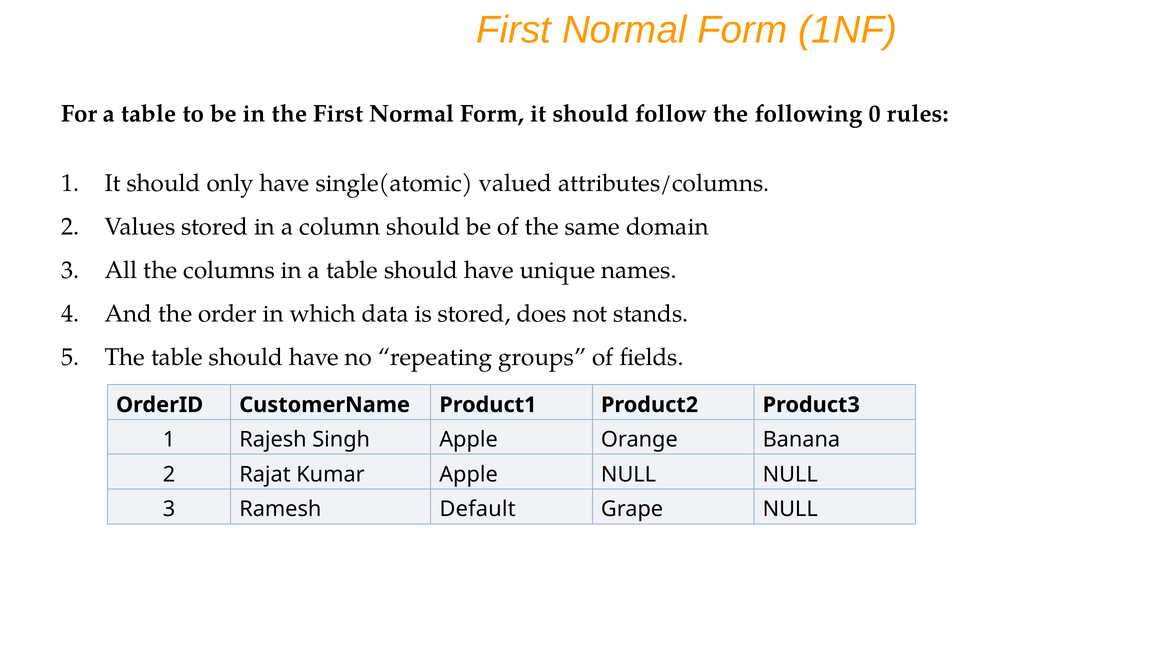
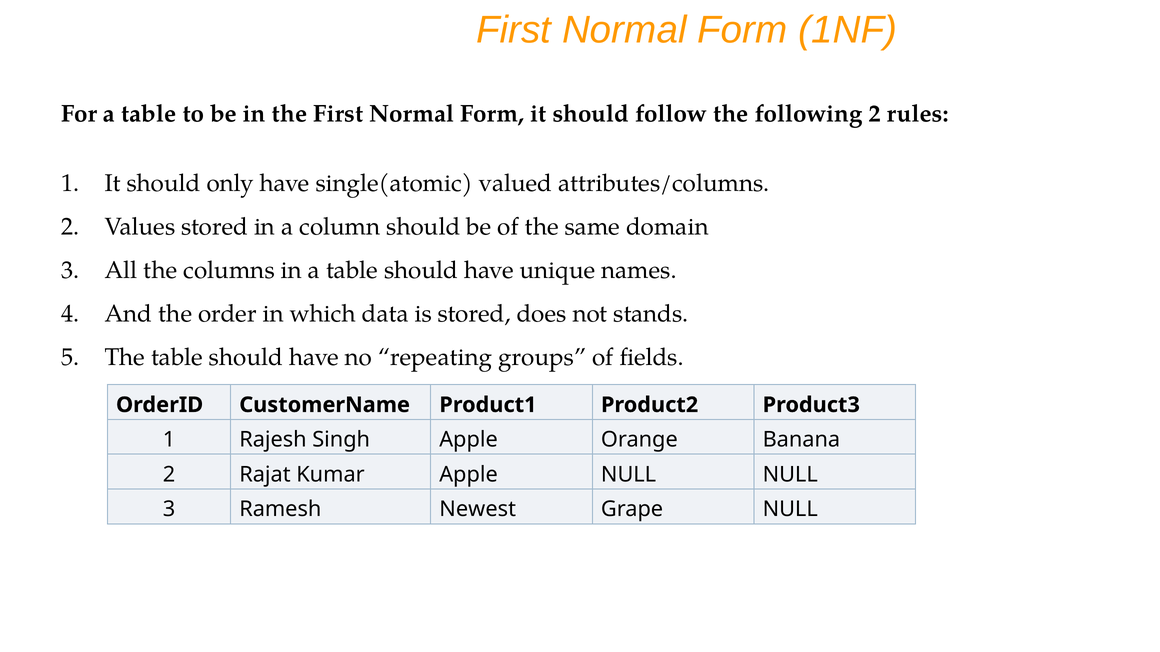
following 0: 0 -> 2 (875, 114)
Default: Default -> Newest (478, 510)
